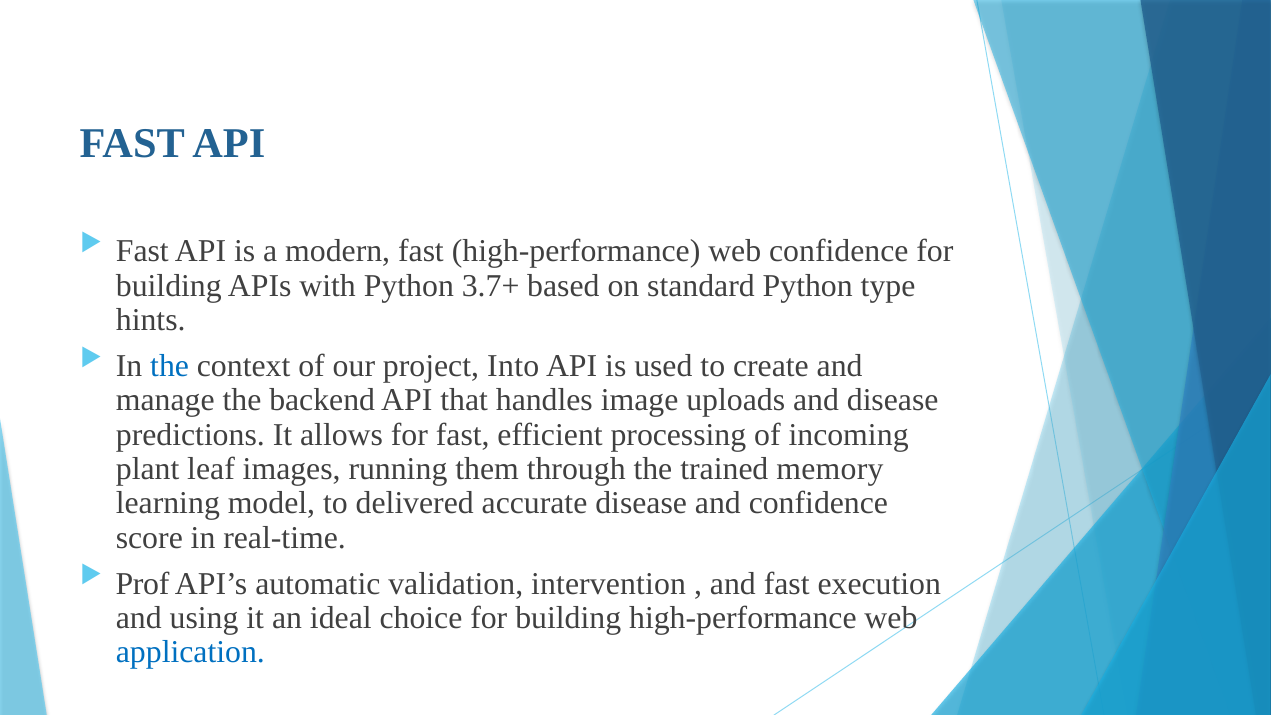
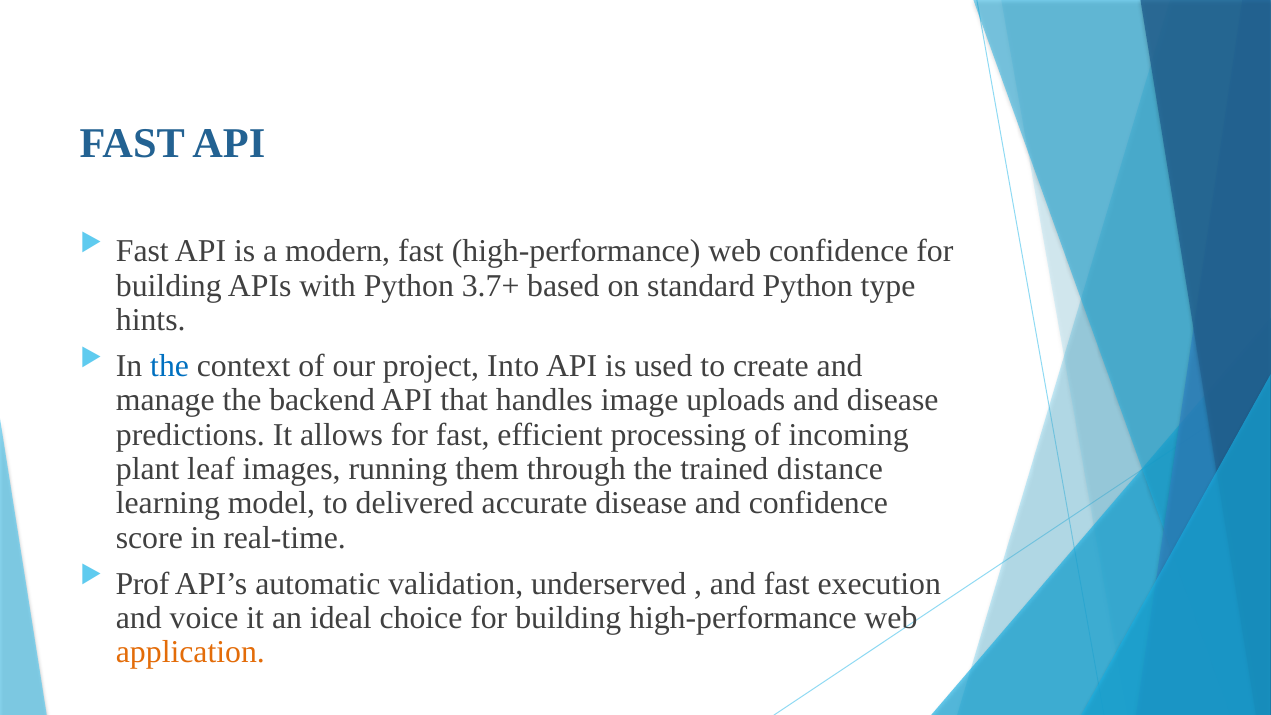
memory: memory -> distance (830, 469)
intervention: intervention -> underserved (609, 584)
using: using -> voice (204, 618)
application colour: blue -> orange (190, 652)
